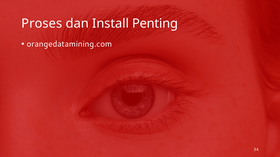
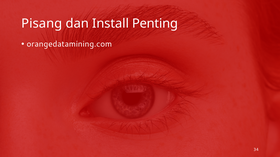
Proses: Proses -> Pisang (42, 24)
